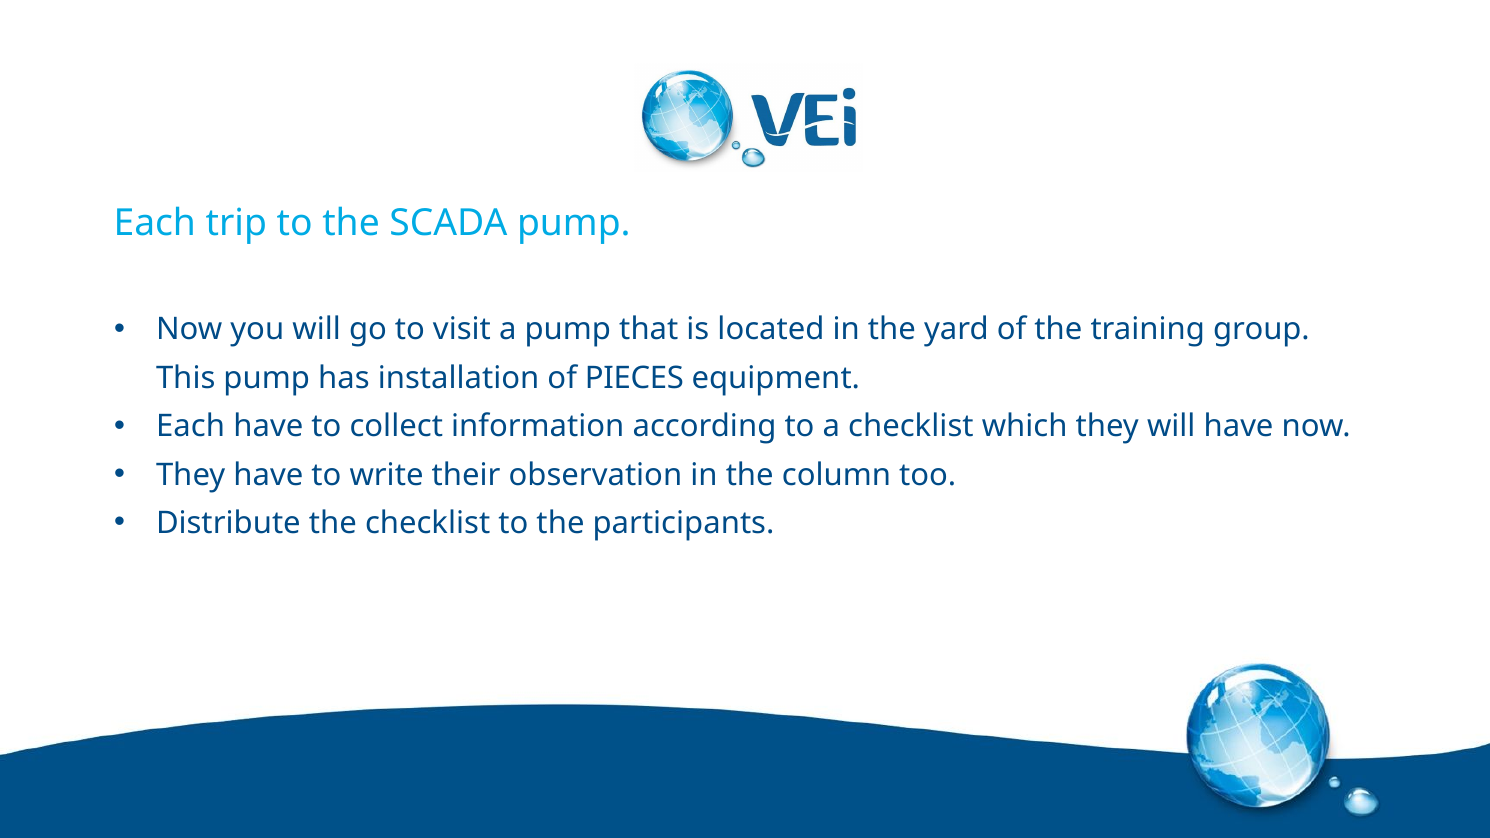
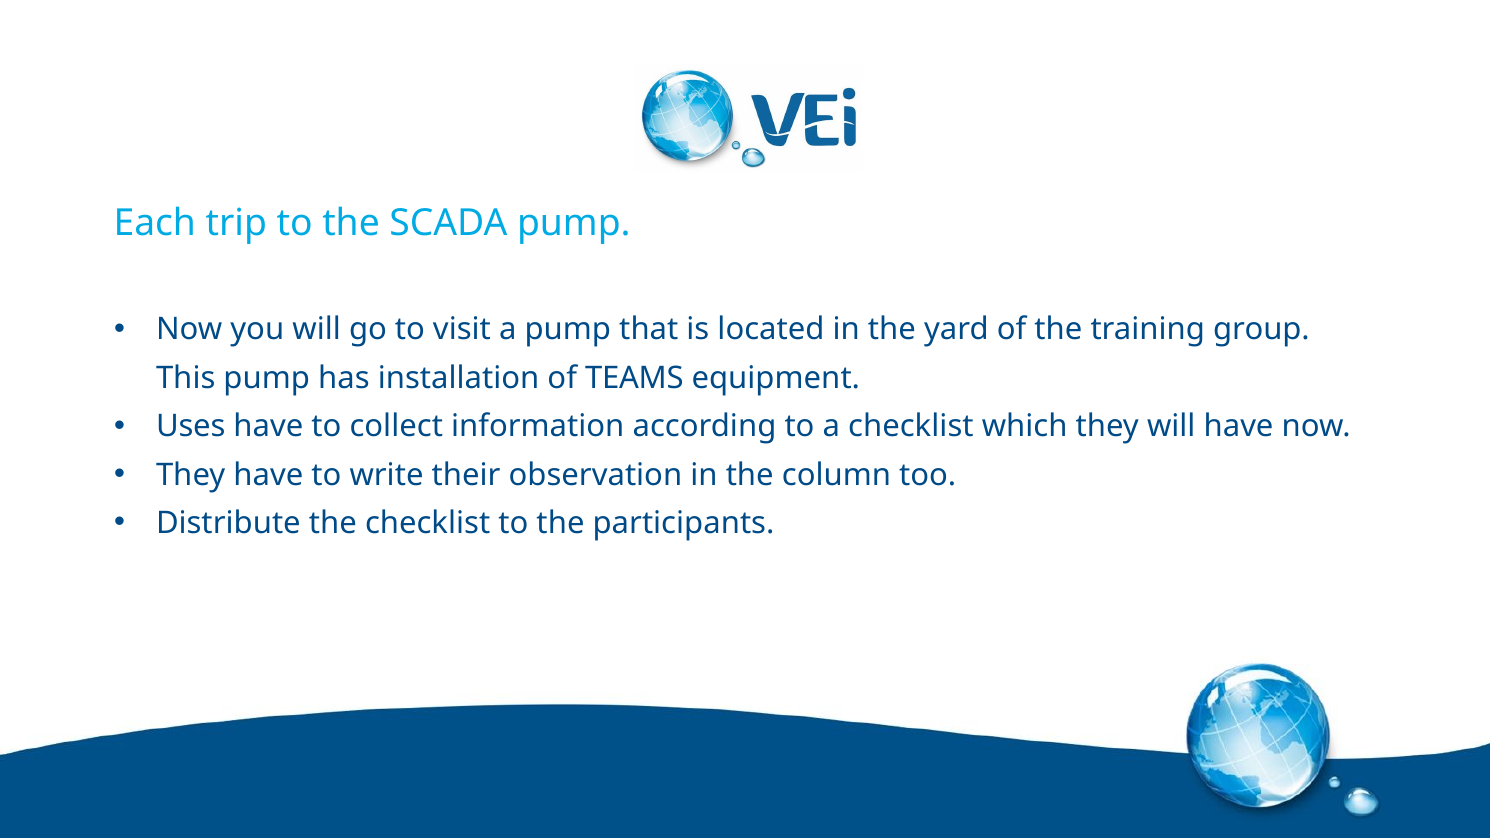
PIECES: PIECES -> TEAMS (634, 378)
Each: Each -> Uses (191, 427)
